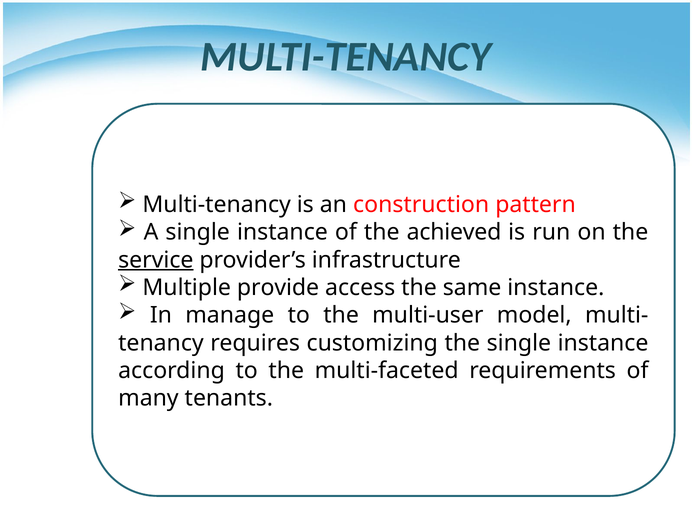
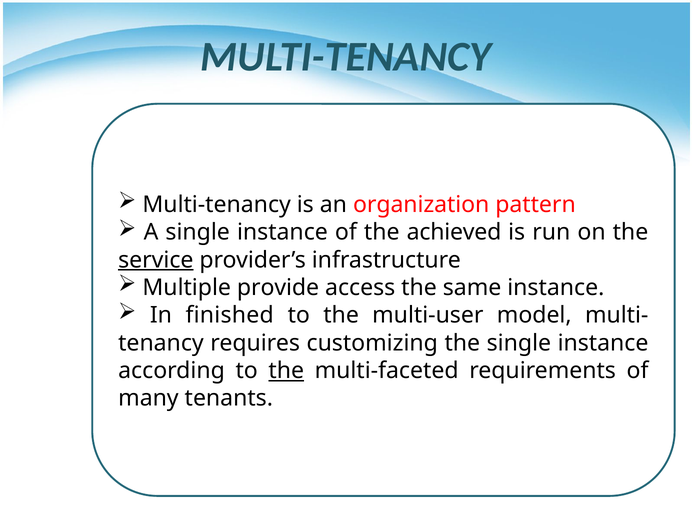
construction: construction -> organization (421, 205)
manage: manage -> finished (230, 315)
the underline: none -> present (286, 371)
